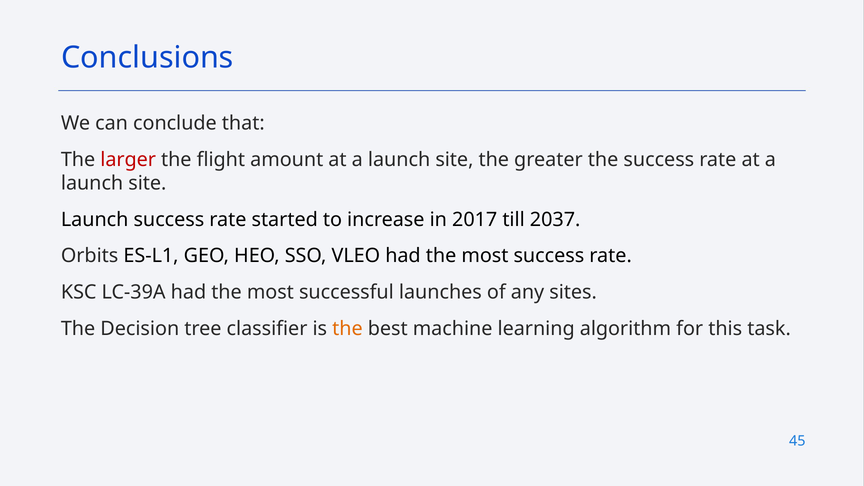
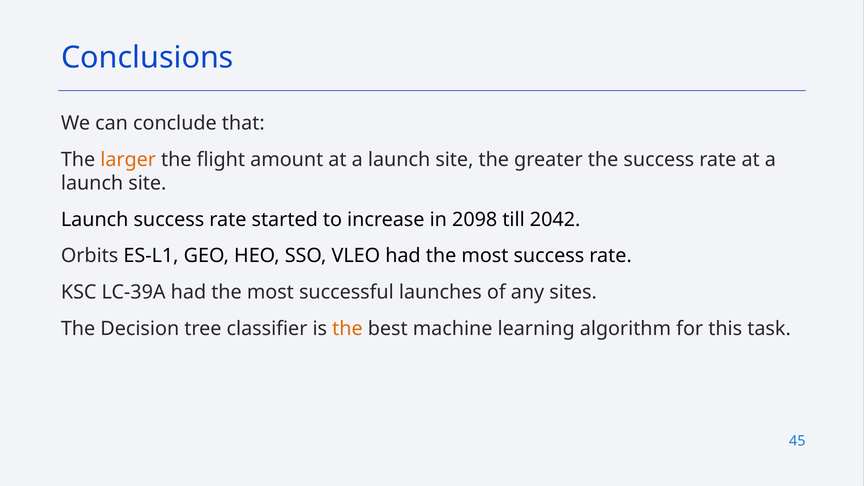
larger colour: red -> orange (128, 160)
2017: 2017 -> 2098 (475, 220)
2037: 2037 -> 2042 (555, 220)
